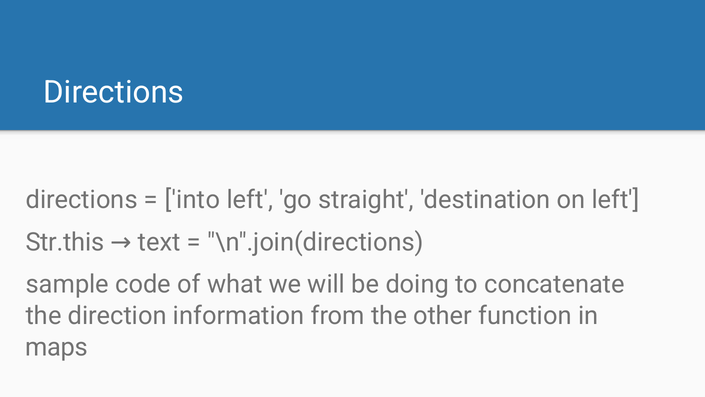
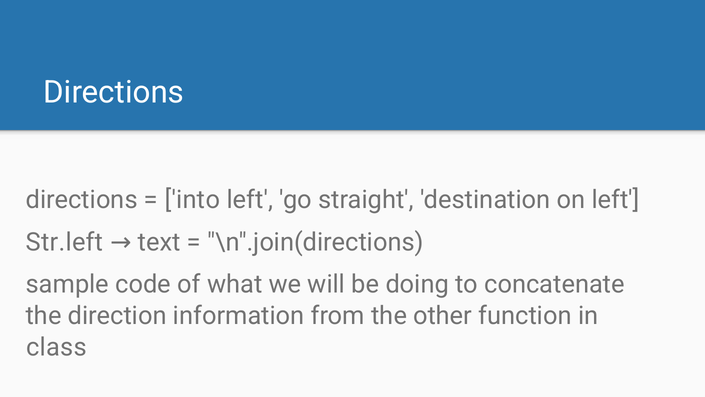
Str.this: Str.this -> Str.left (65, 242)
maps: maps -> class (56, 347)
